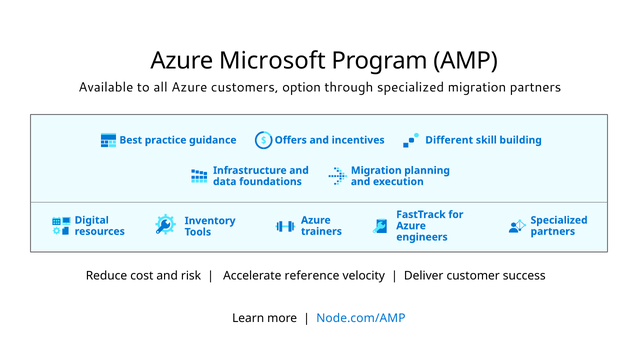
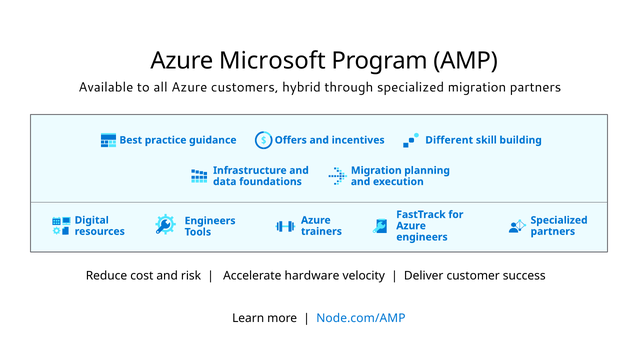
option: option -> hybrid (302, 87)
Inventory: Inventory -> Engineers (210, 221)
reference: reference -> hardware (312, 276)
